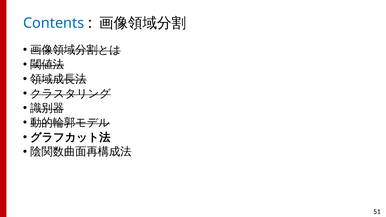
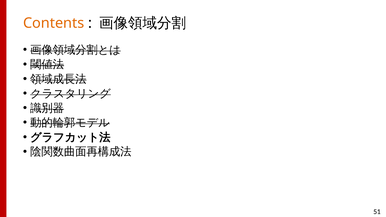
Contents colour: blue -> orange (54, 23)
